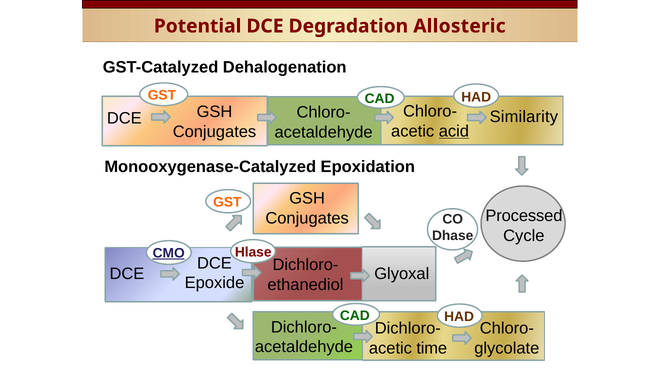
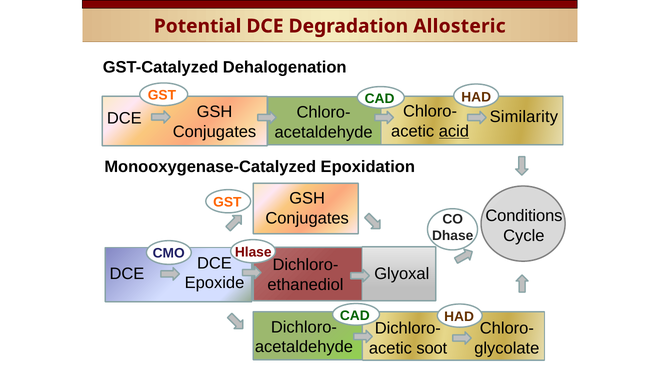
Processed: Processed -> Conditions (524, 216)
CMO underline: present -> none (169, 253)
time: time -> soot (432, 348)
